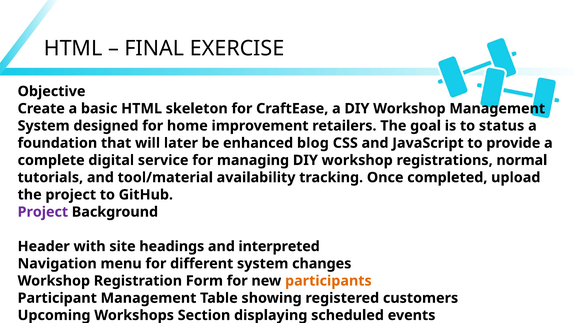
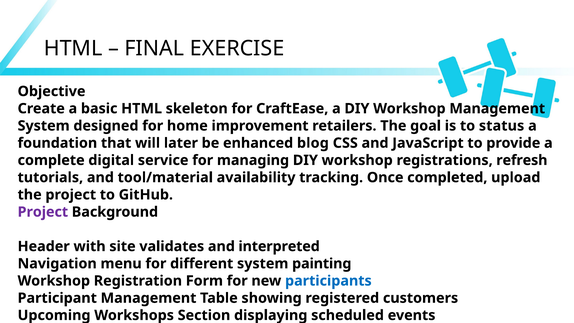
normal: normal -> refresh (522, 160)
headings: headings -> validates (172, 246)
changes: changes -> painting (322, 264)
participants colour: orange -> blue (328, 281)
